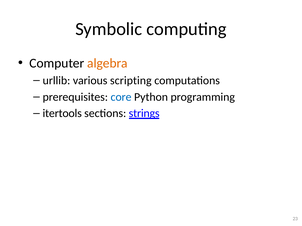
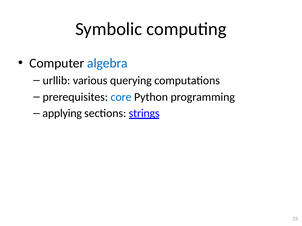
algebra colour: orange -> blue (107, 63)
scripting: scripting -> querying (131, 81)
itertools: itertools -> applying (62, 114)
